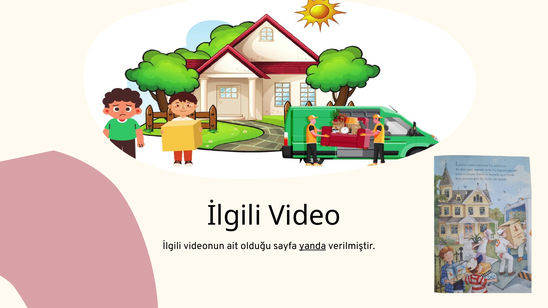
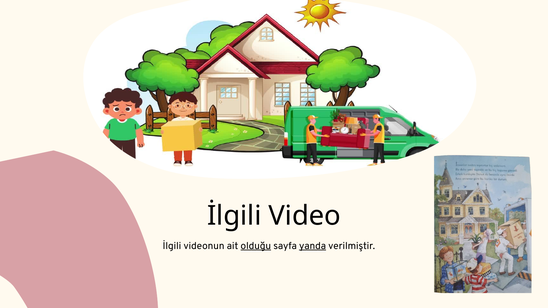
olduğu underline: none -> present (256, 246)
